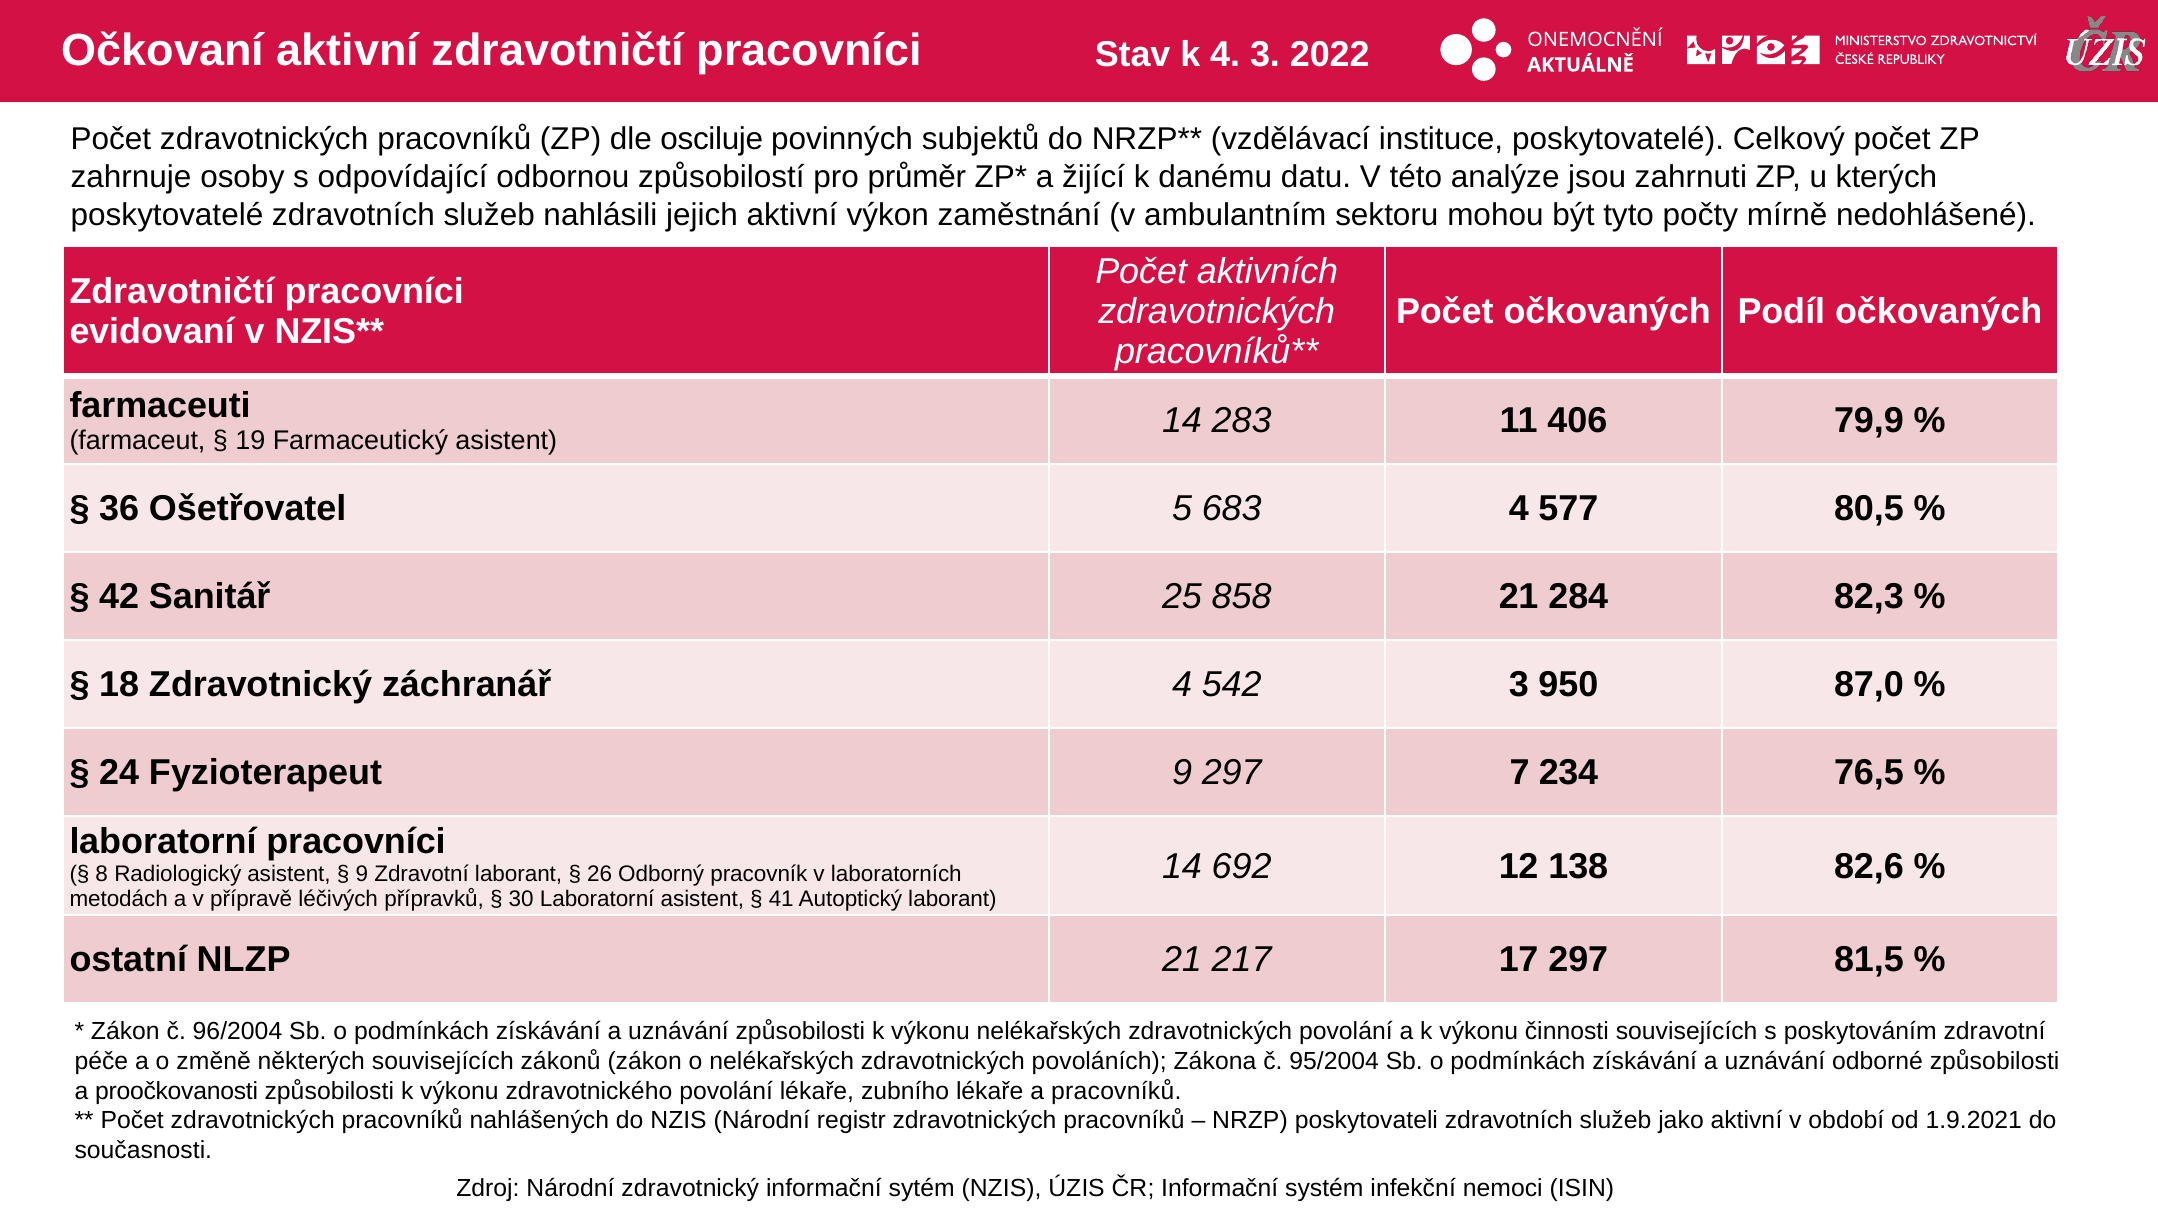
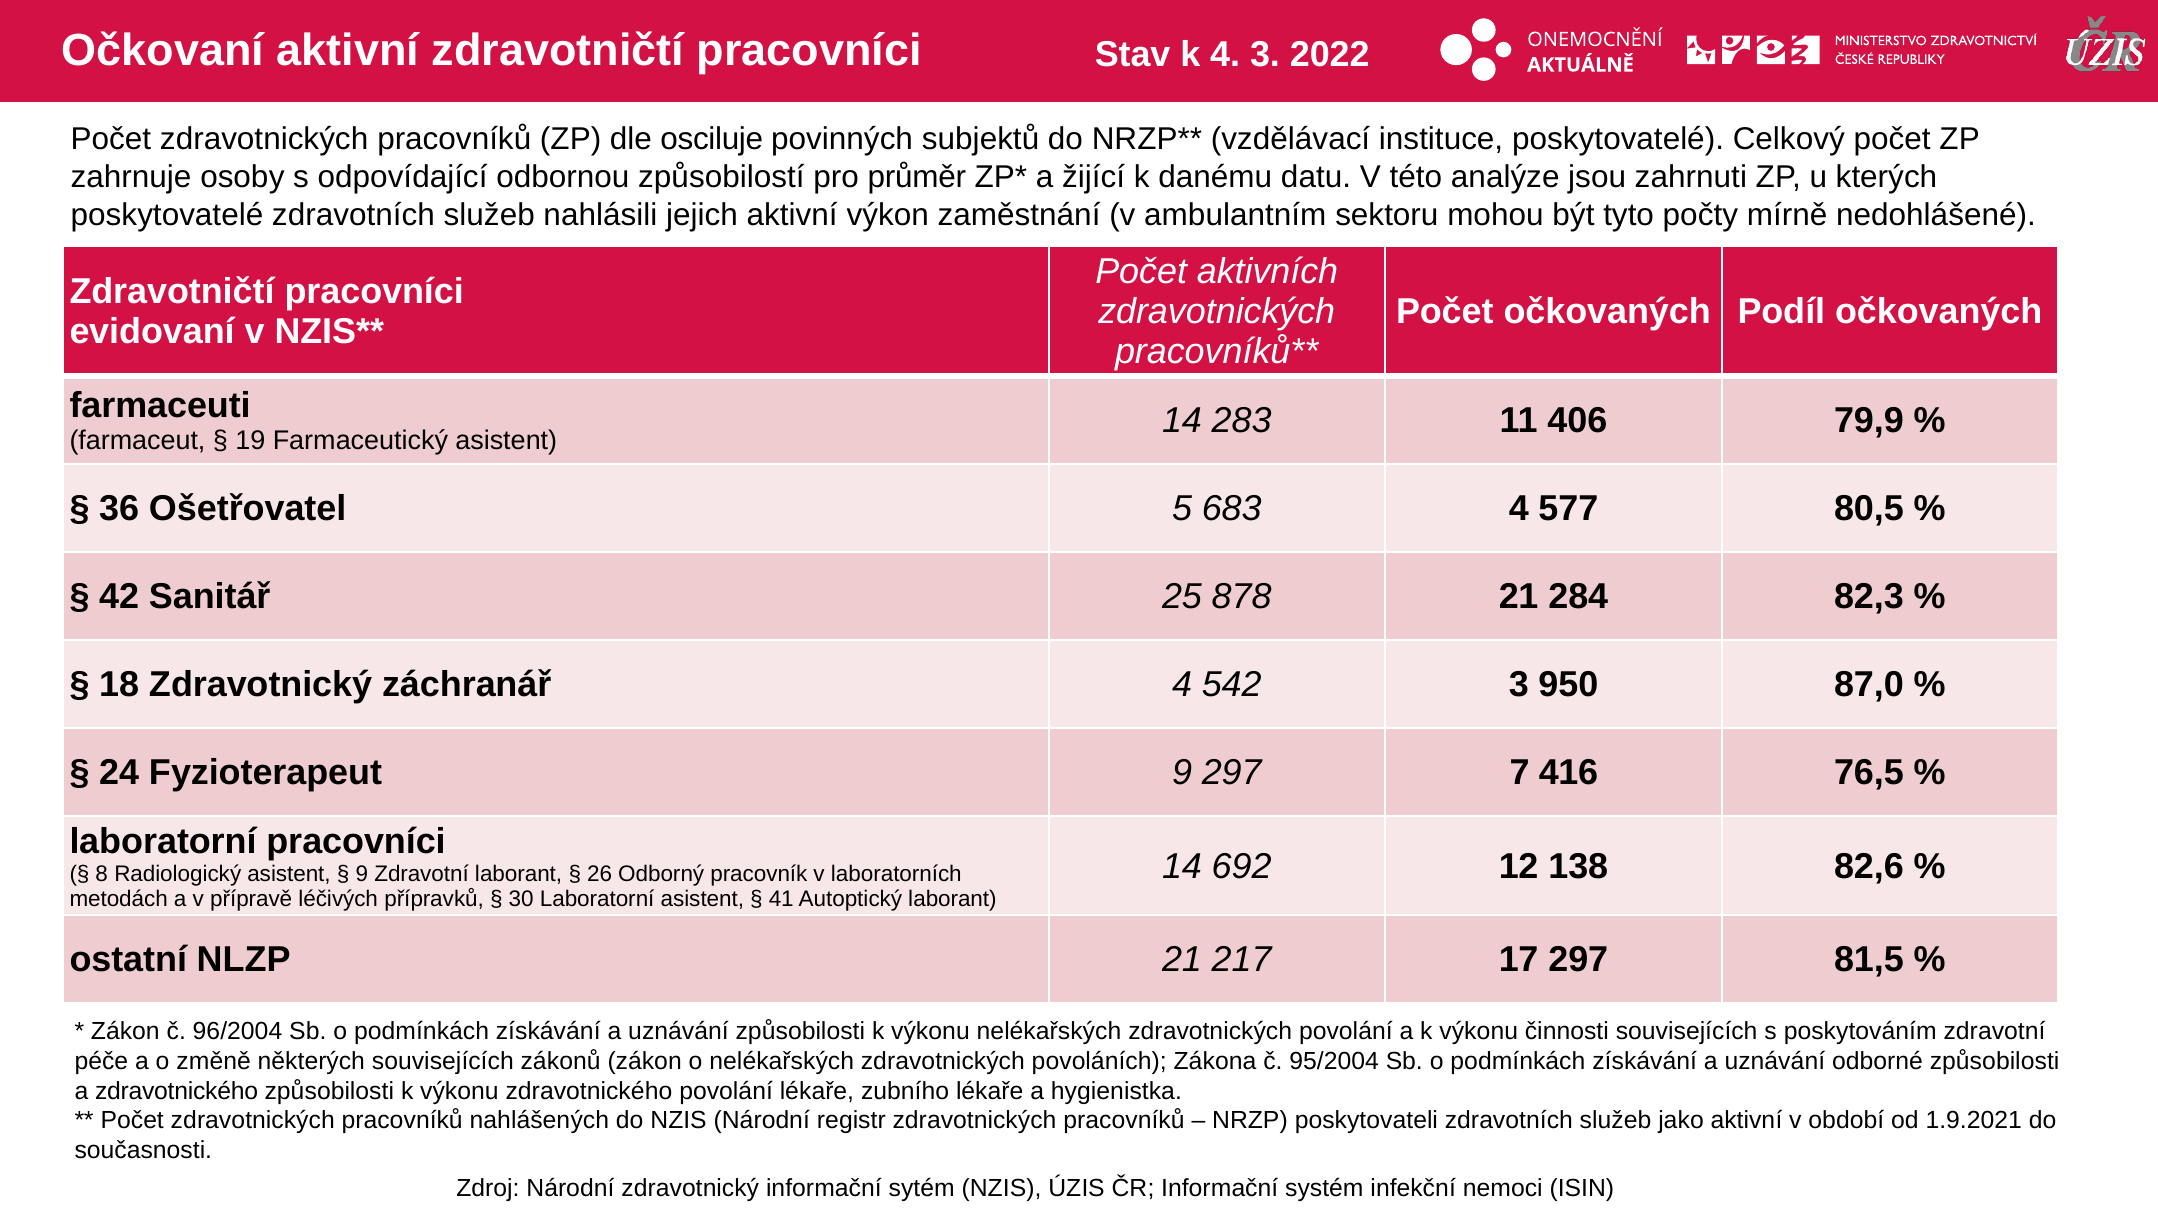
858: 858 -> 878 (1242, 597)
234: 234 -> 416 (1568, 773)
a proočkovanosti: proočkovanosti -> zdravotnického (177, 1091)
a pracovníků: pracovníků -> hygienistka (1116, 1091)
